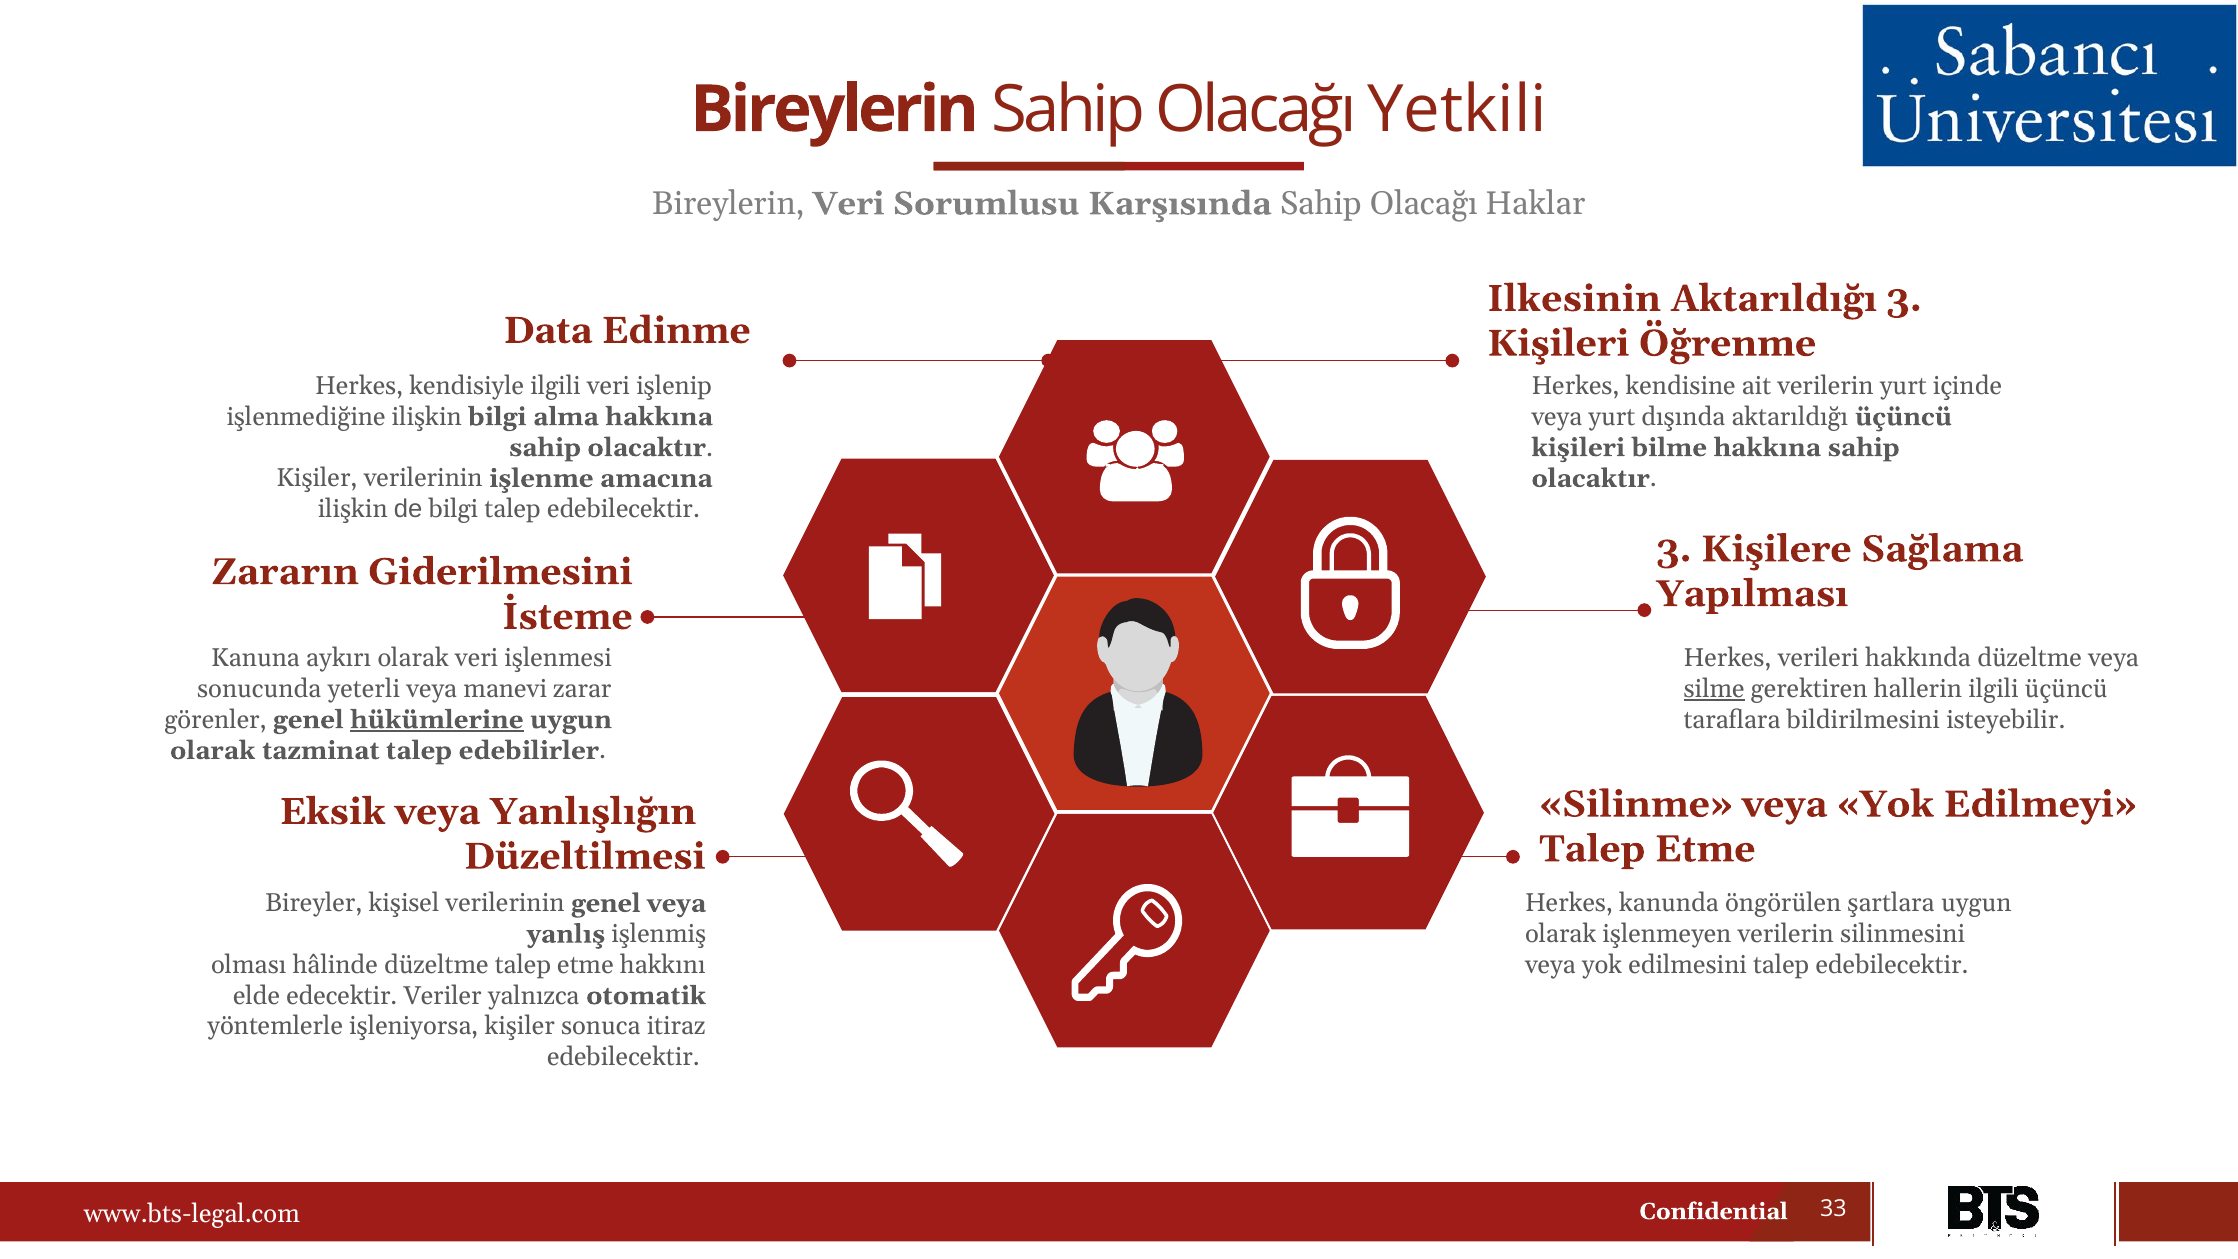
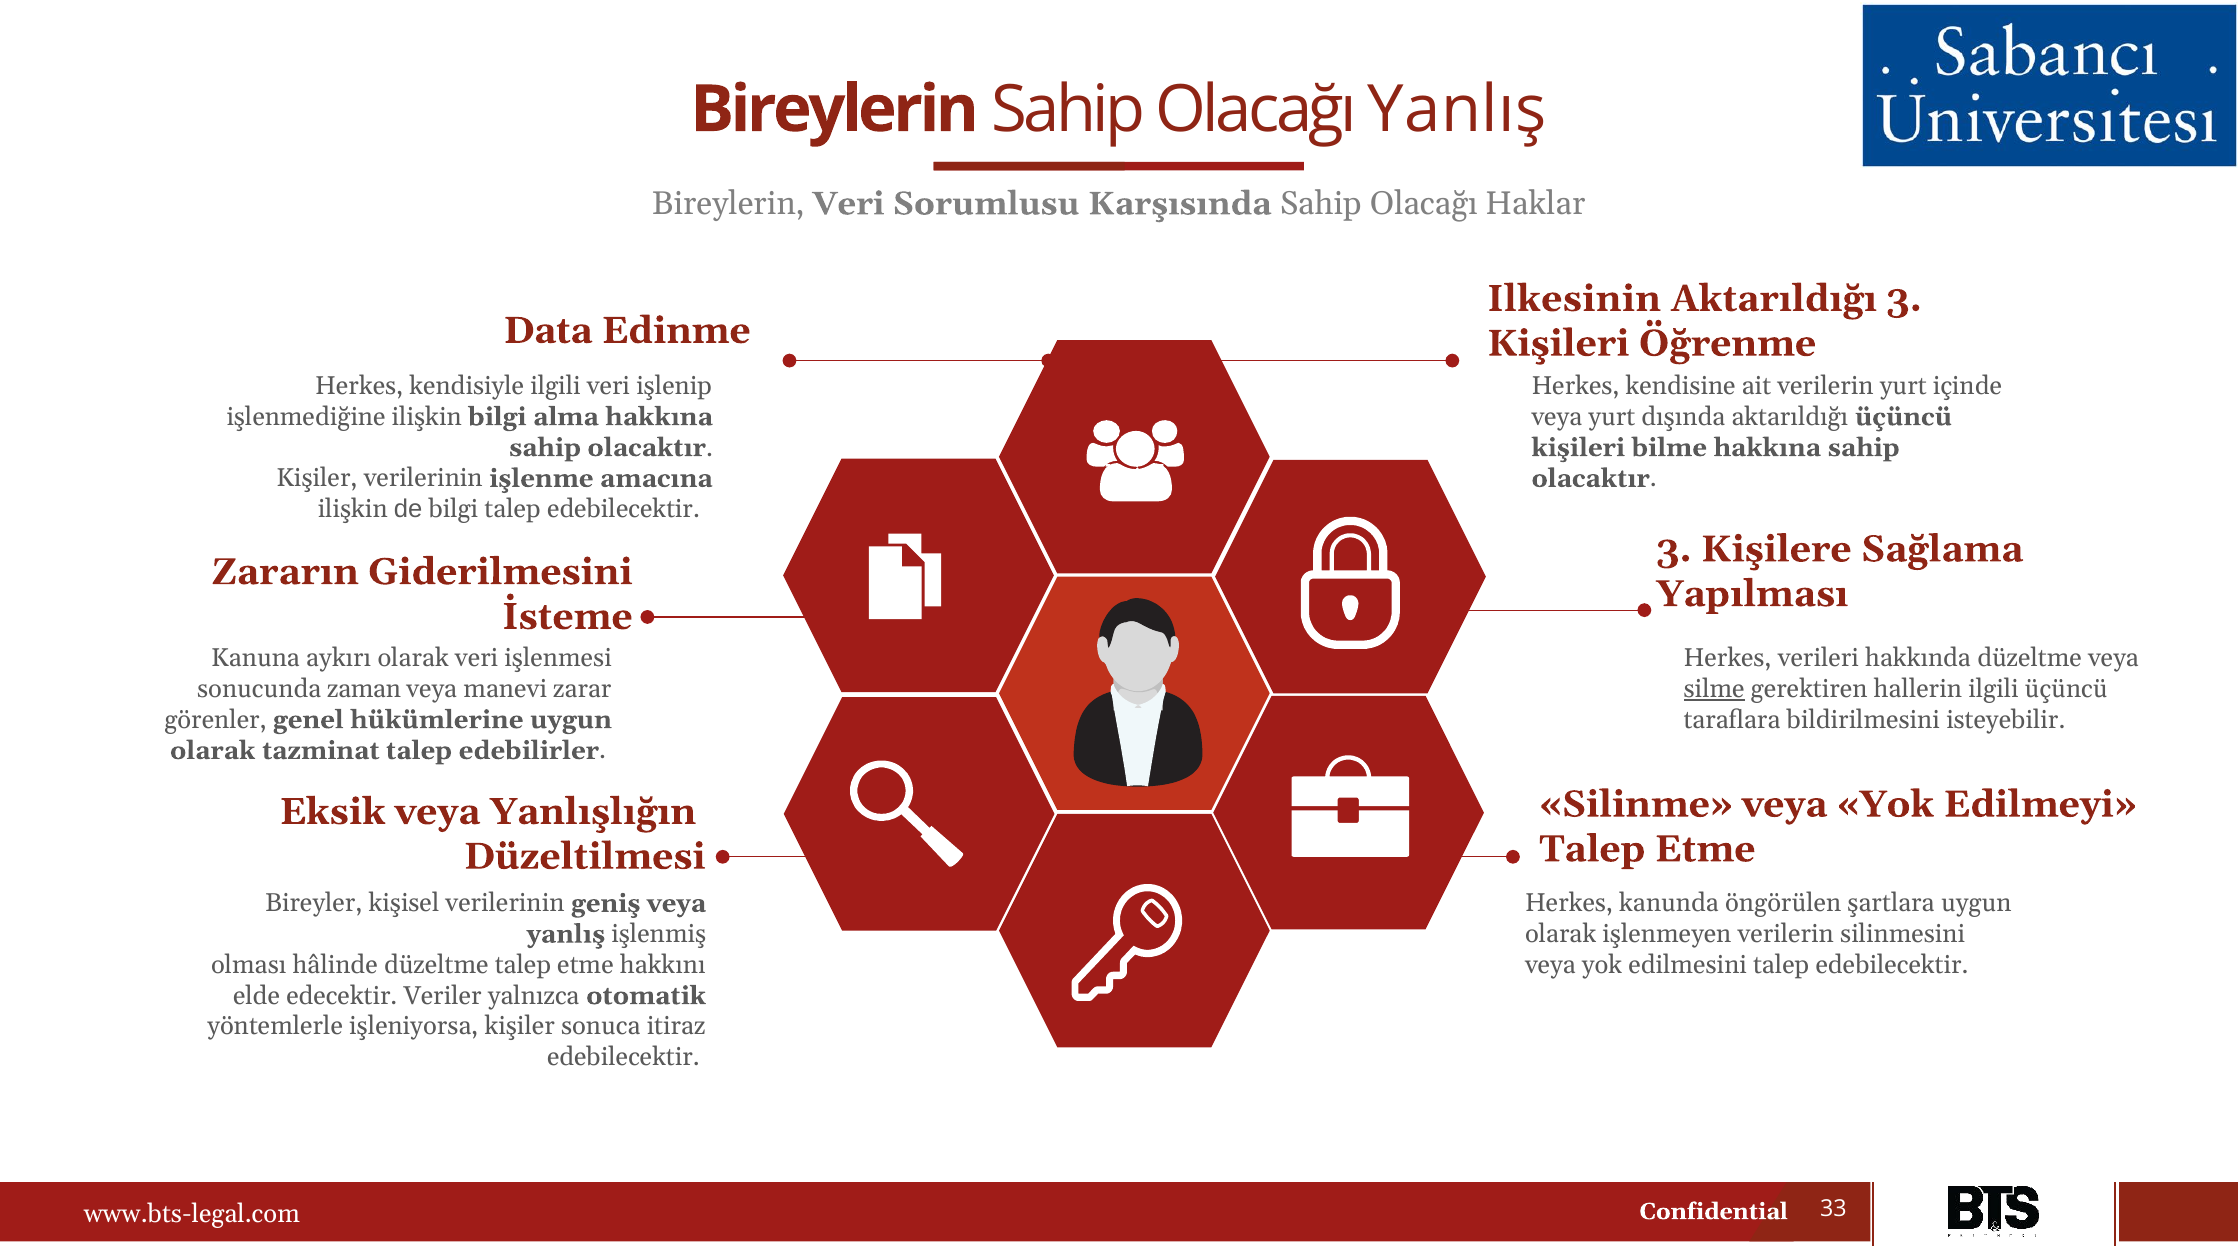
Olacağı Yetkili: Yetkili -> Yanlış (1457, 109)
yeterli: yeterli -> zaman (364, 689)
hükümlerine underline: present -> none (437, 720)
verilerinin genel: genel -> geniş (606, 903)
